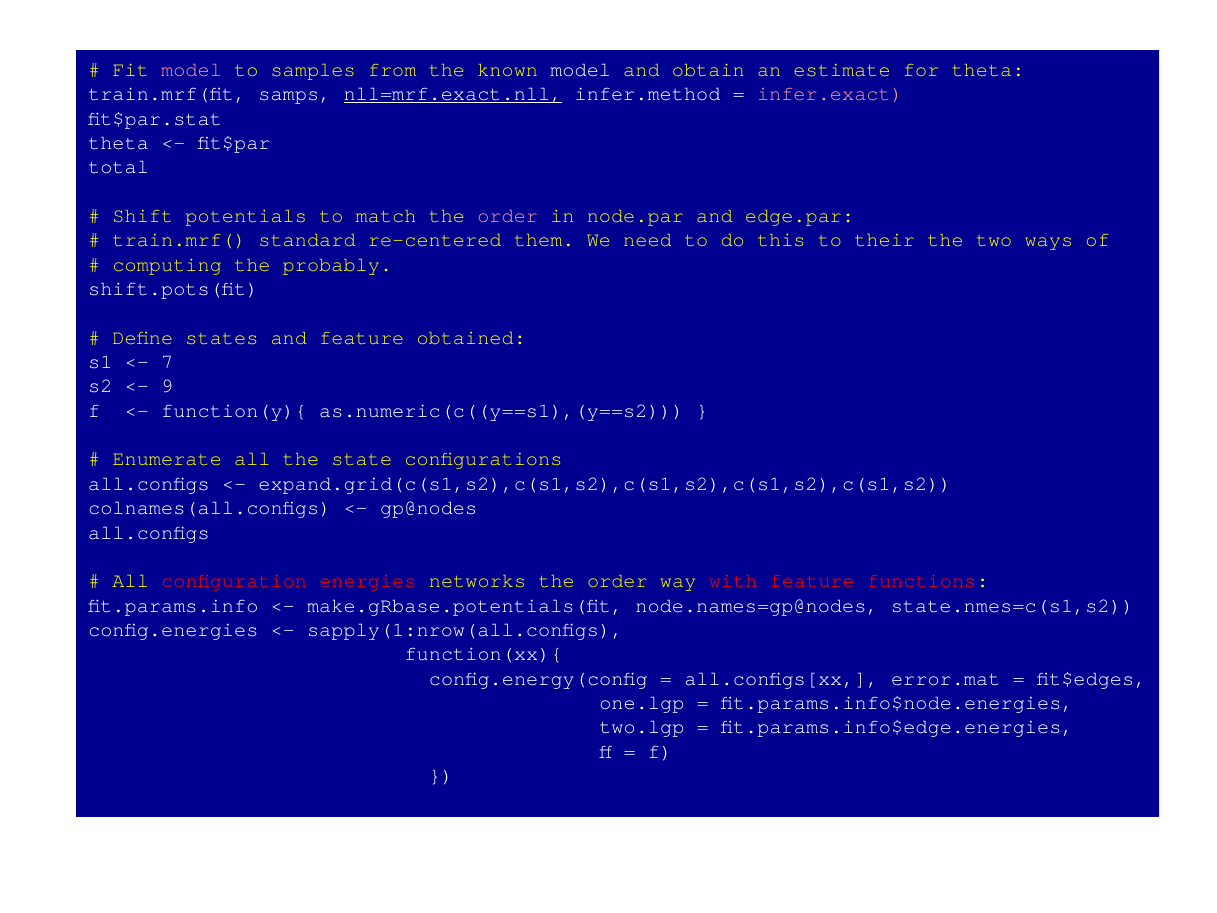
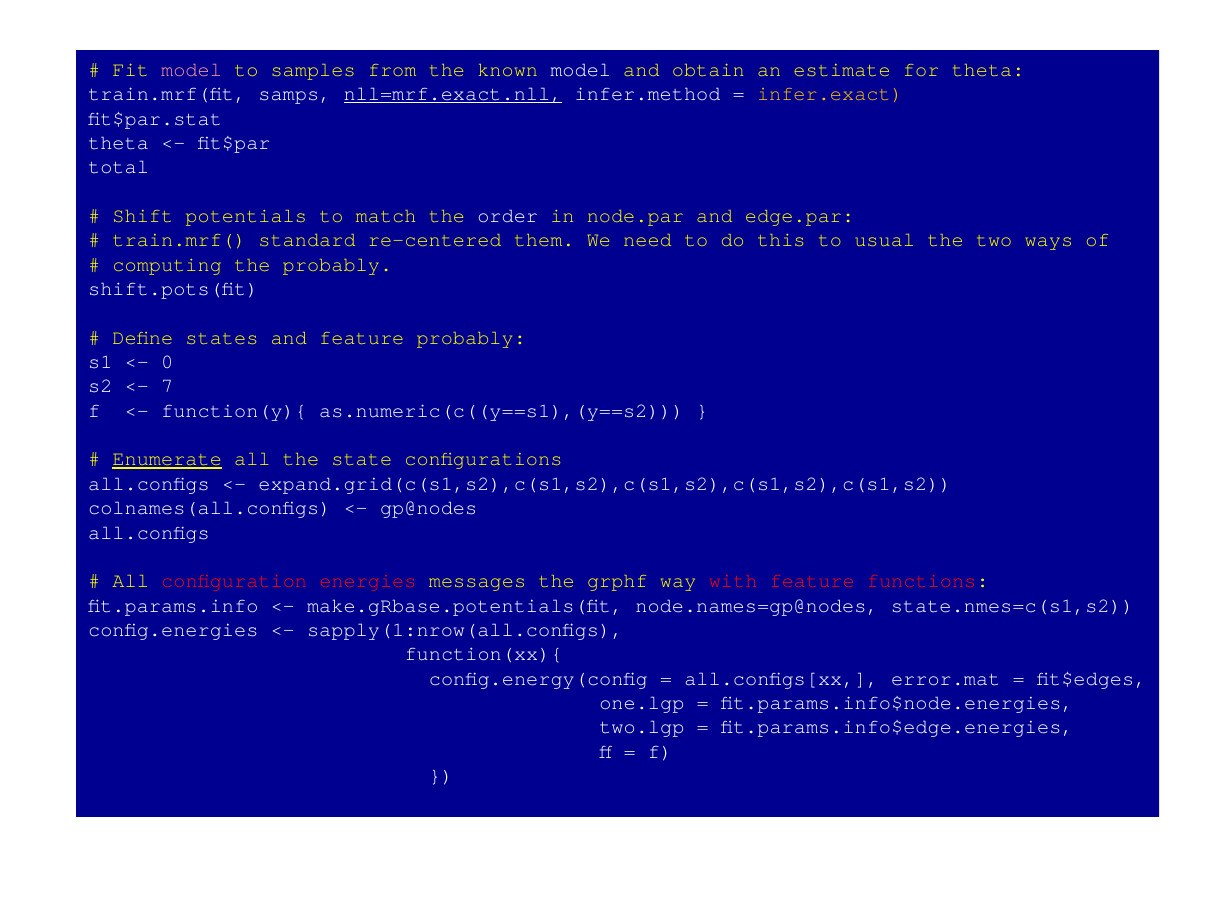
infer.exact colour: pink -> yellow (830, 94)
order colour: pink -> white (508, 216)
their: their -> usual (885, 240)
feature obtained: obtained -> probably (471, 337)
7: 7 -> 0 (167, 362)
9: 9 -> 7 (167, 386)
Enumerate underline: none -> present (167, 459)
networks: networks -> messages (478, 581)
order: order -> grphf (617, 581)
